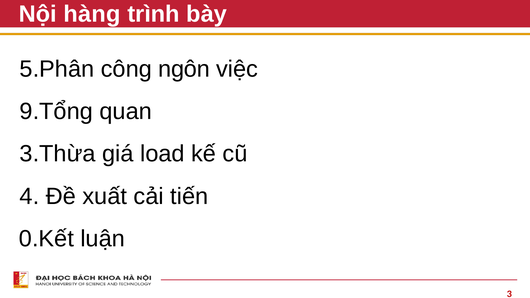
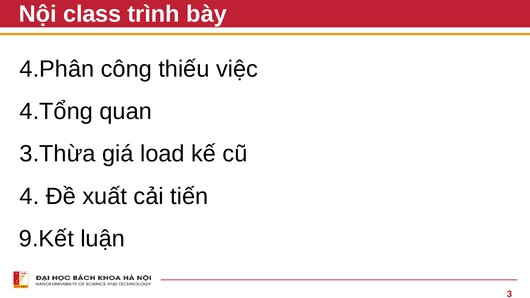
hàng: hàng -> class (92, 14)
5.Phân: 5.Phân -> 4.Phân (57, 69)
ngôn: ngôn -> thiếu (184, 69)
9.Tổng: 9.Tổng -> 4.Tổng (56, 112)
0.Kết: 0.Kết -> 9.Kết (46, 239)
